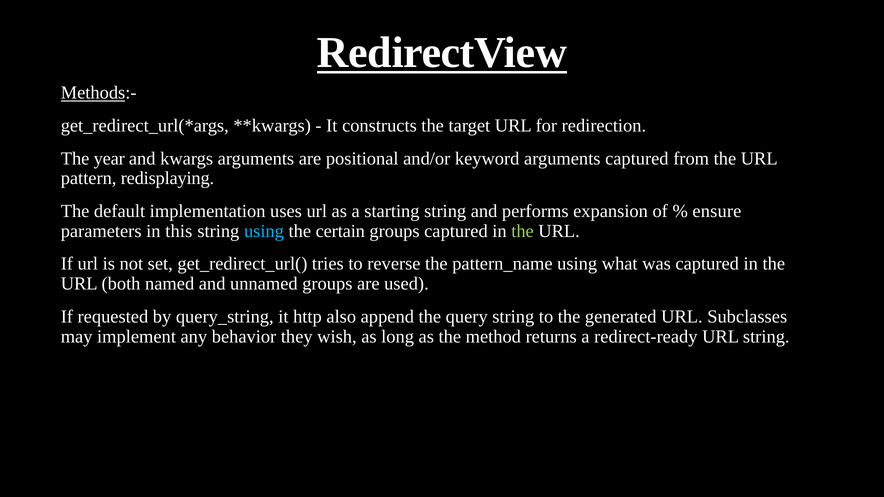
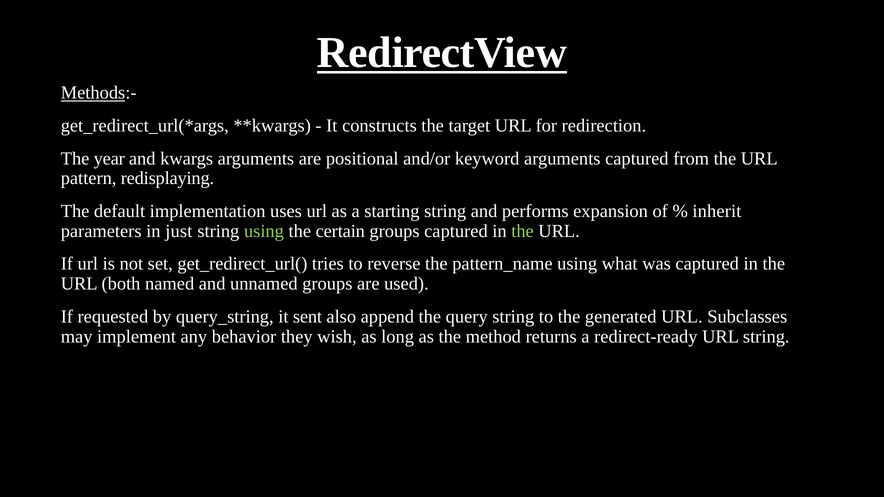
ensure: ensure -> inherit (717, 211)
this: this -> just (179, 231)
using colour: light blue -> light green (264, 231)
http: http -> sent (308, 317)
